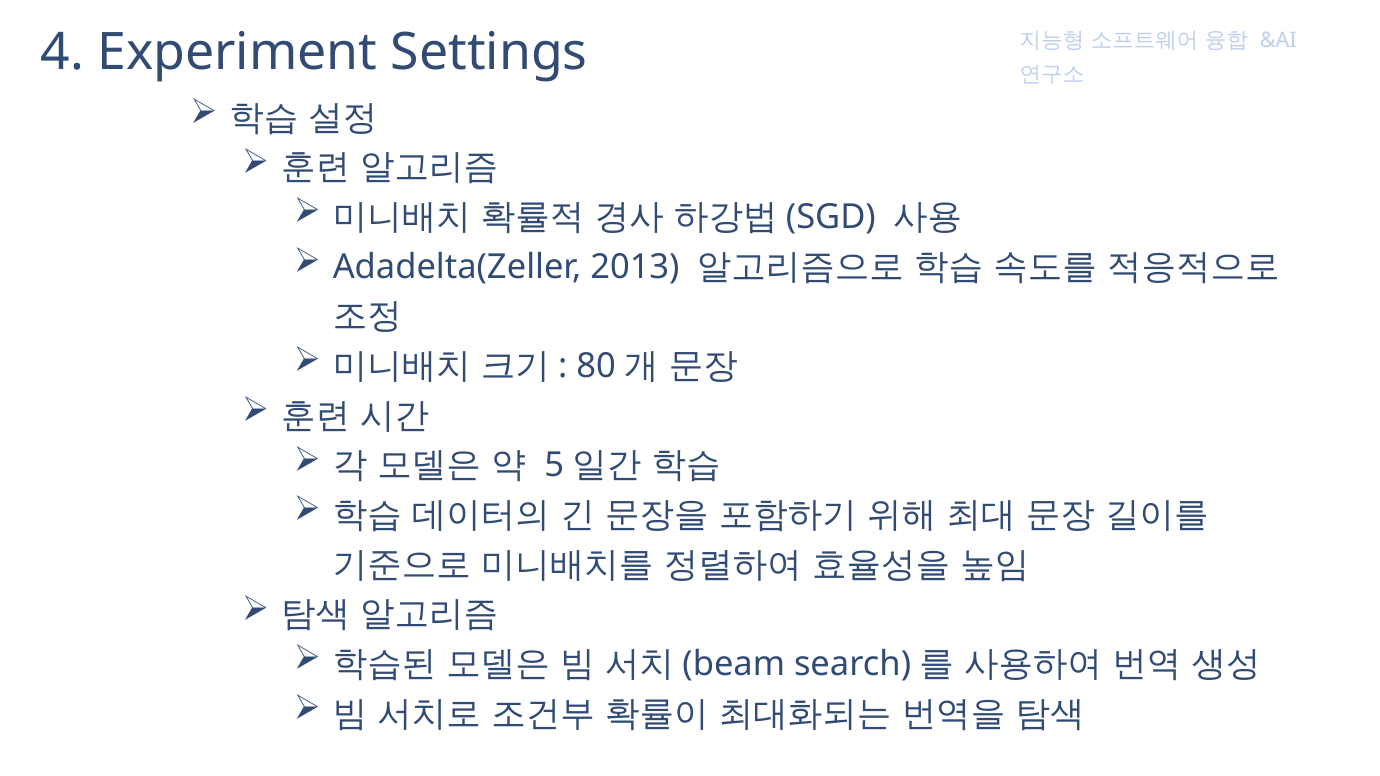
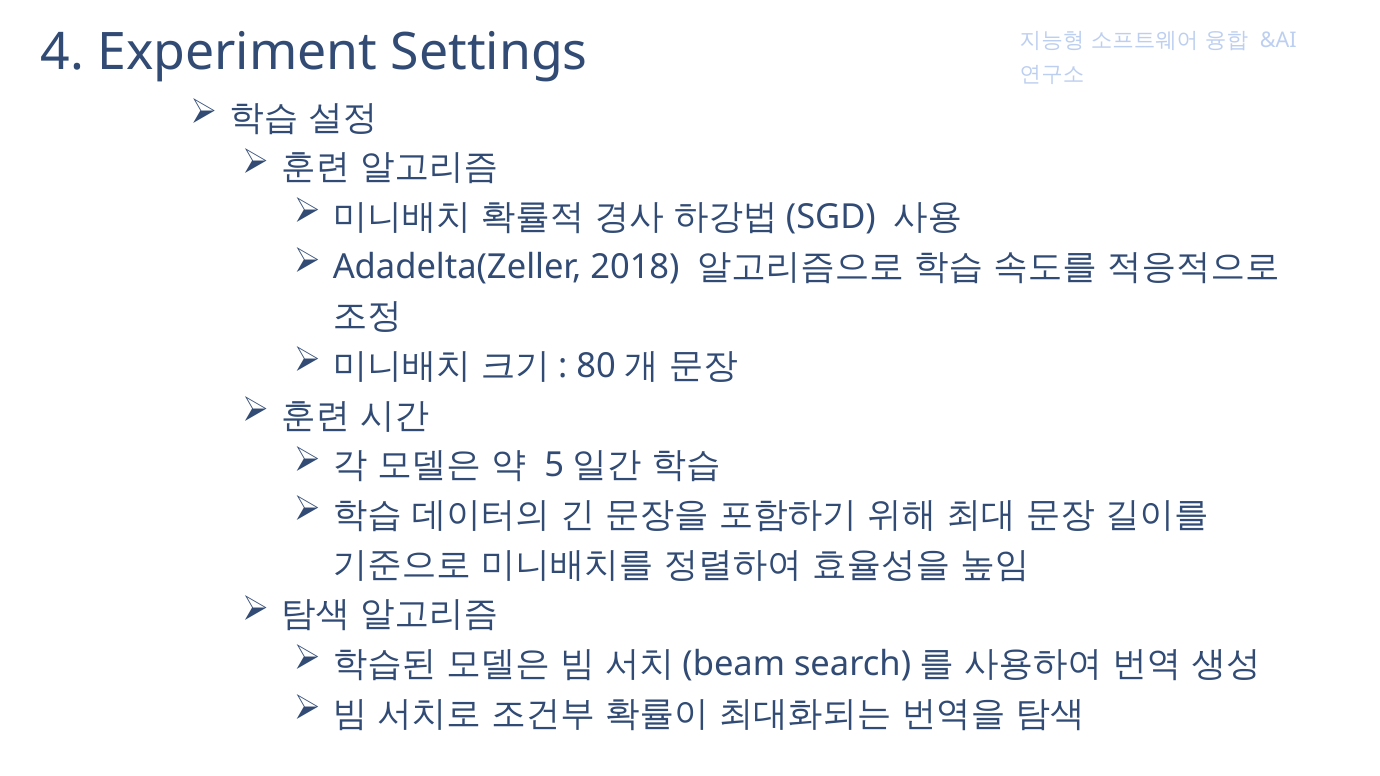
2013: 2013 -> 2018 (635, 267)
